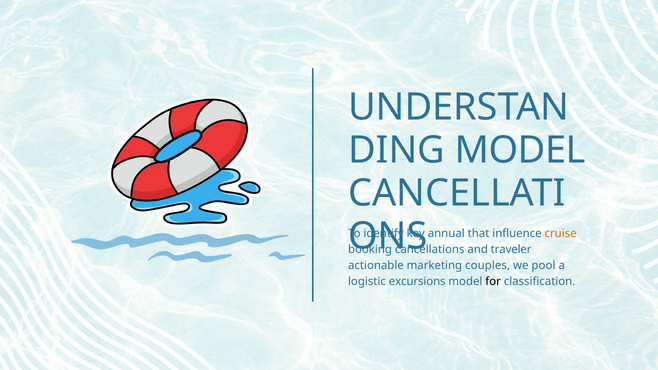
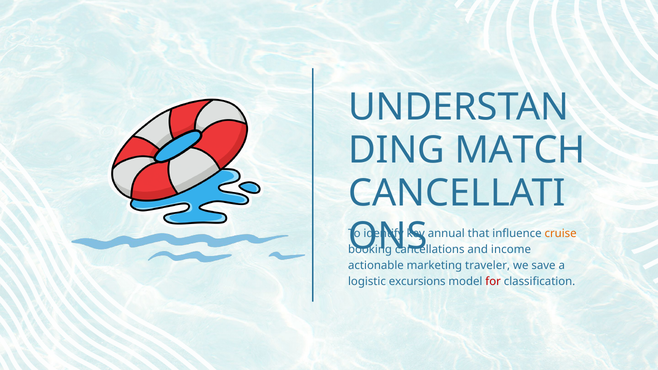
MODEL: MODEL -> MATCH (520, 150)
traveler: traveler -> income (511, 250)
couples: couples -> traveler (488, 266)
pool: pool -> save (544, 266)
for colour: black -> red (493, 282)
